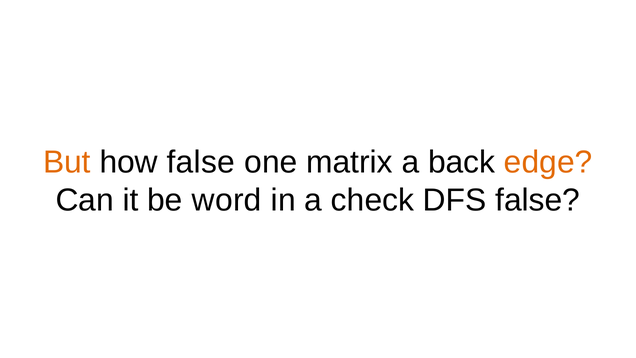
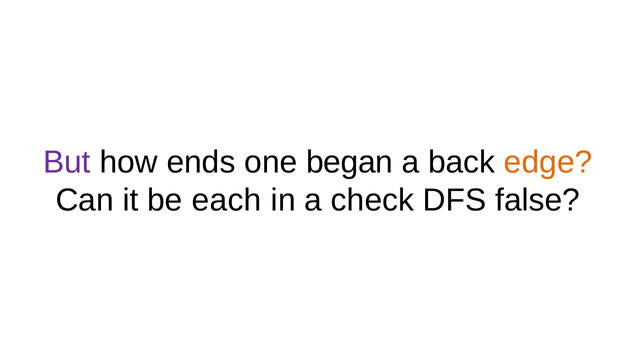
But colour: orange -> purple (67, 162)
how false: false -> ends (201, 162)
matrix: matrix -> began (350, 162)
word: word -> each (227, 200)
